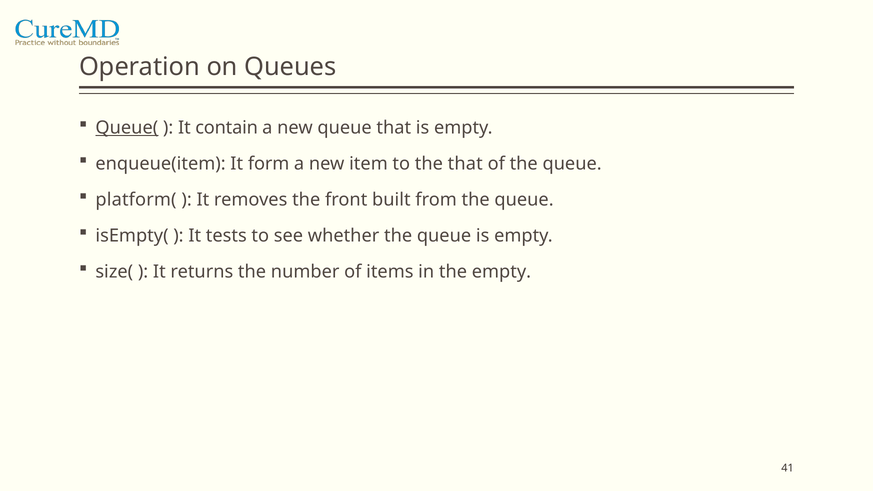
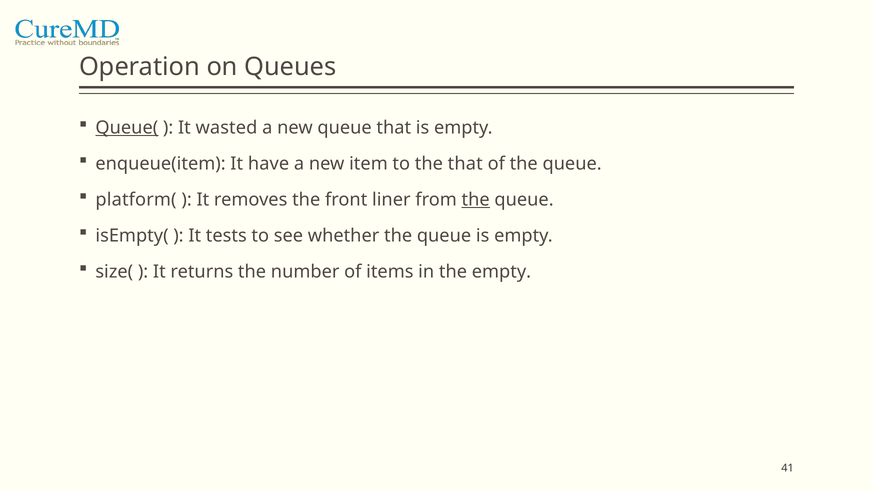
contain: contain -> wasted (226, 128)
form: form -> have (269, 164)
built: built -> liner (391, 200)
the underline: none -> present (476, 200)
